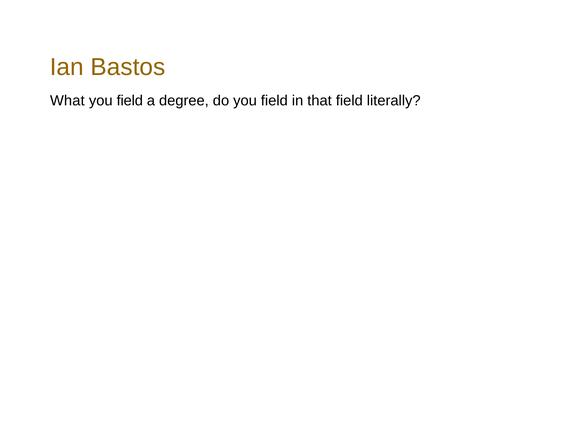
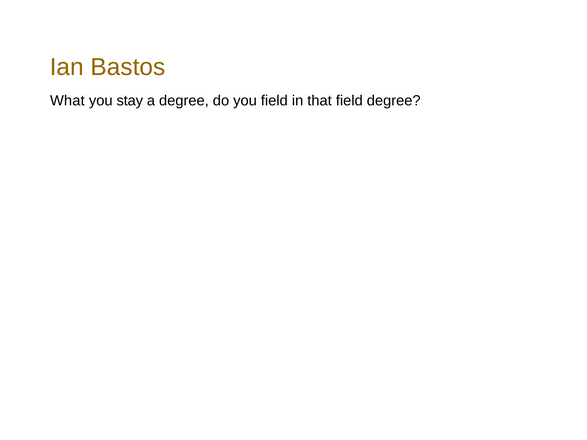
field: field -> stay (130, 101)
field literally: literally -> degree (394, 101)
